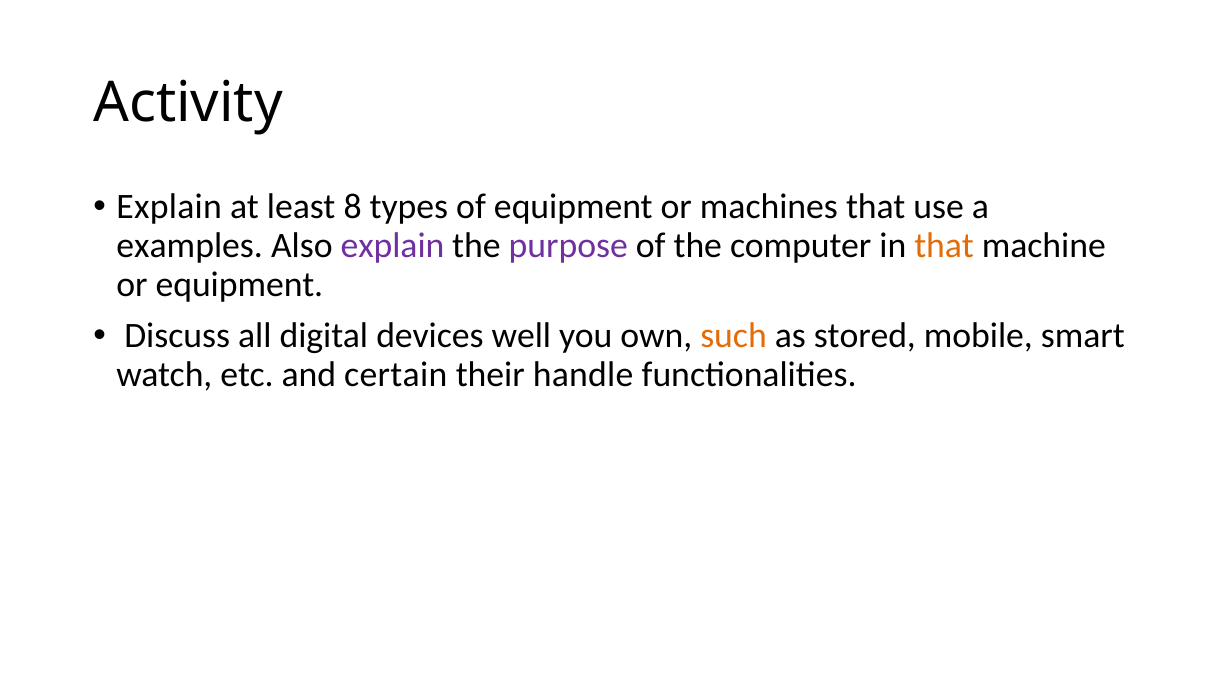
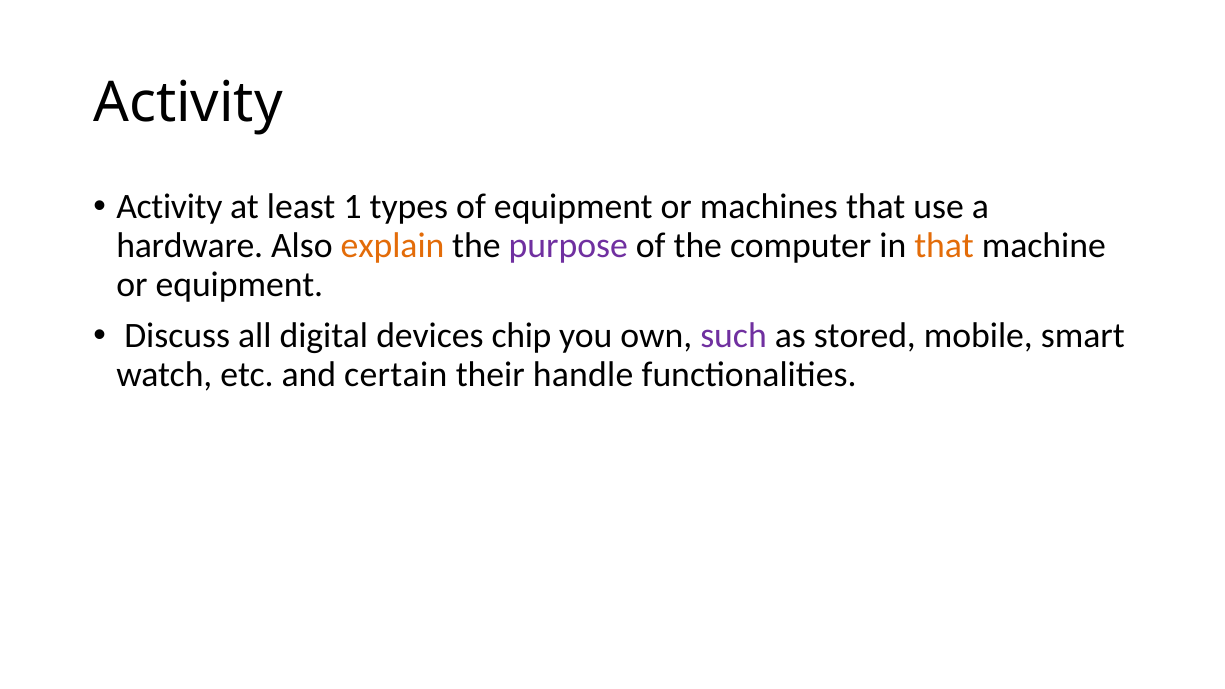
Explain: Explain -> Activity (169, 207)
8: 8 -> 1 (353, 207)
examples: examples -> hardware (190, 246)
explain colour: purple -> orange (393, 246)
well: well -> chip (522, 336)
such colour: orange -> purple (734, 336)
